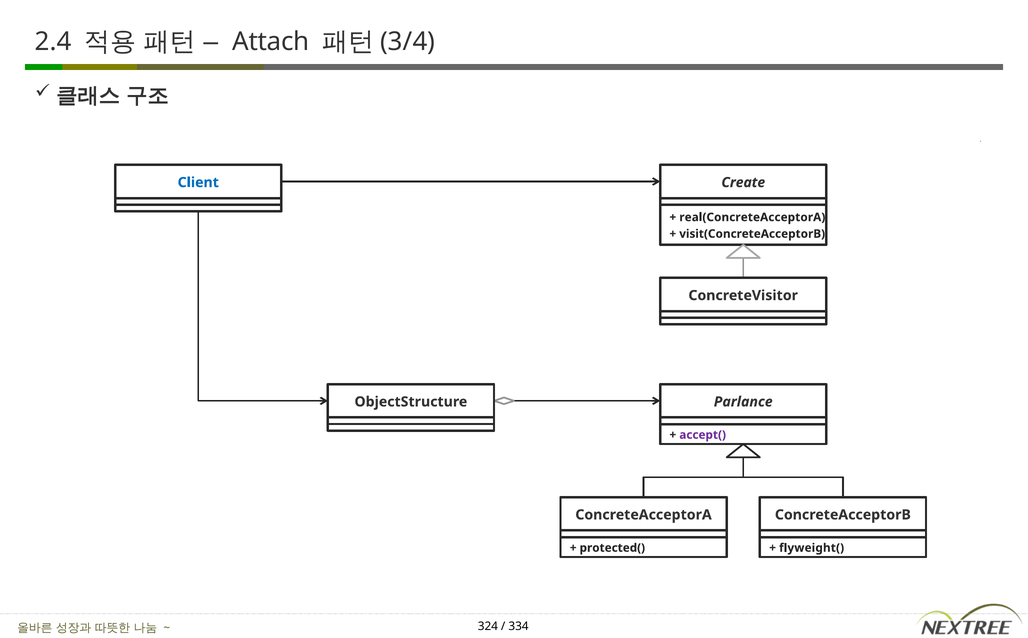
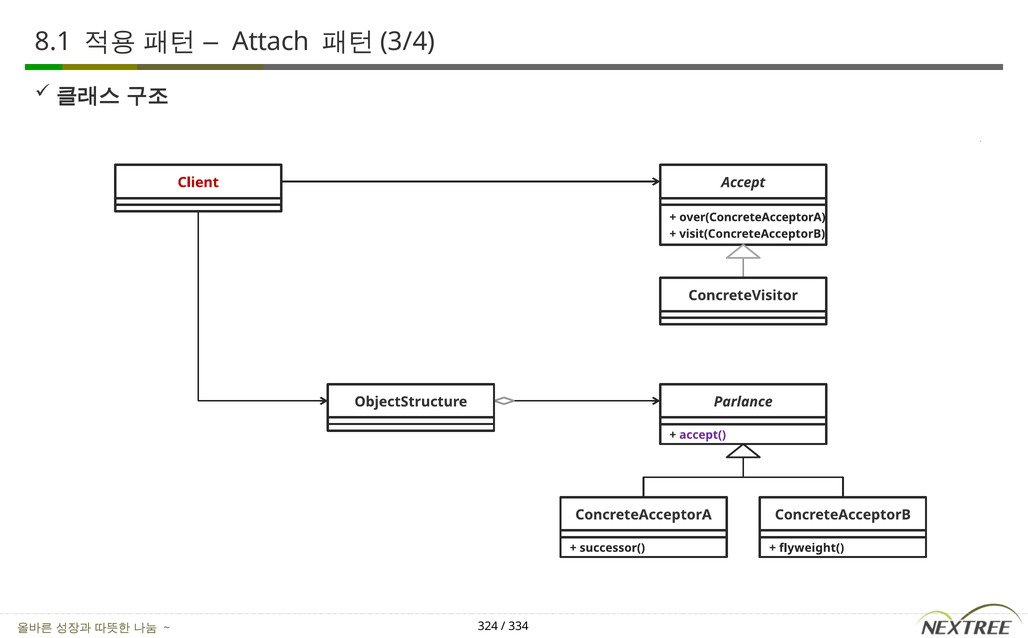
2.4: 2.4 -> 8.1 (53, 41)
Client colour: blue -> red (198, 182)
Create: Create -> Accept (743, 182)
real(ConcreteAcceptorA: real(ConcreteAcceptorA -> over(ConcreteAcceptorA (752, 217)
protected(: protected( -> successor( (612, 548)
